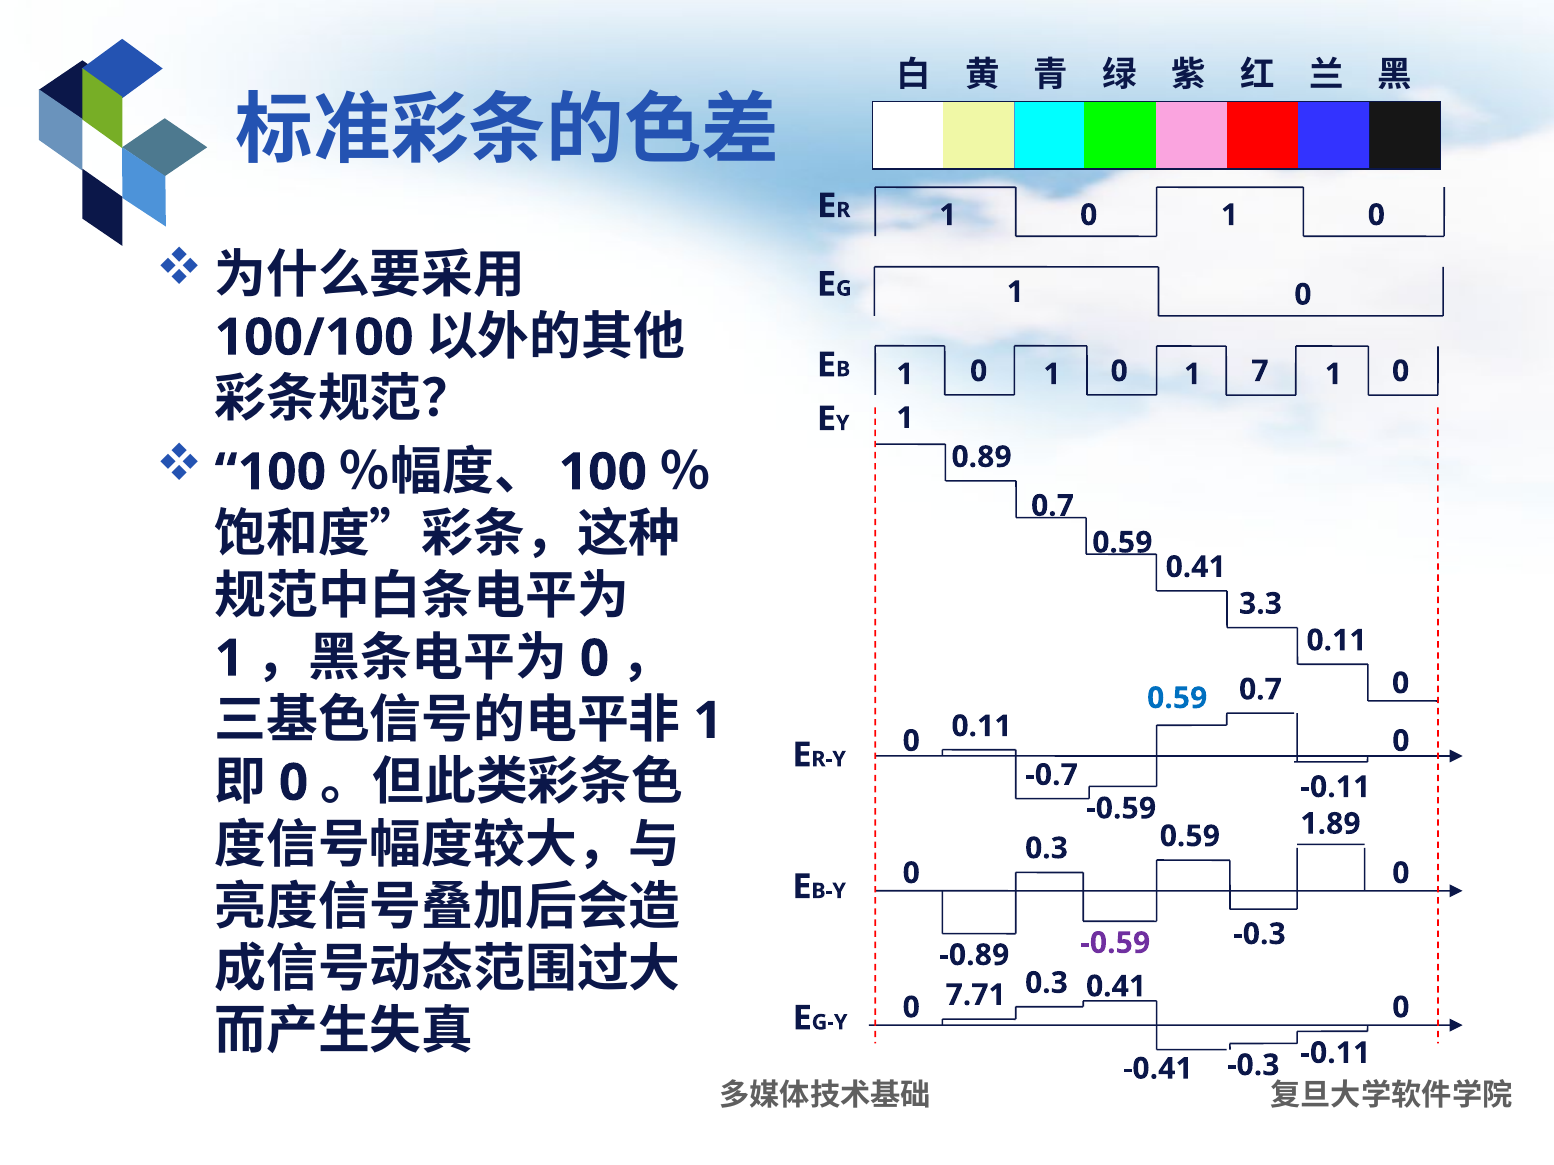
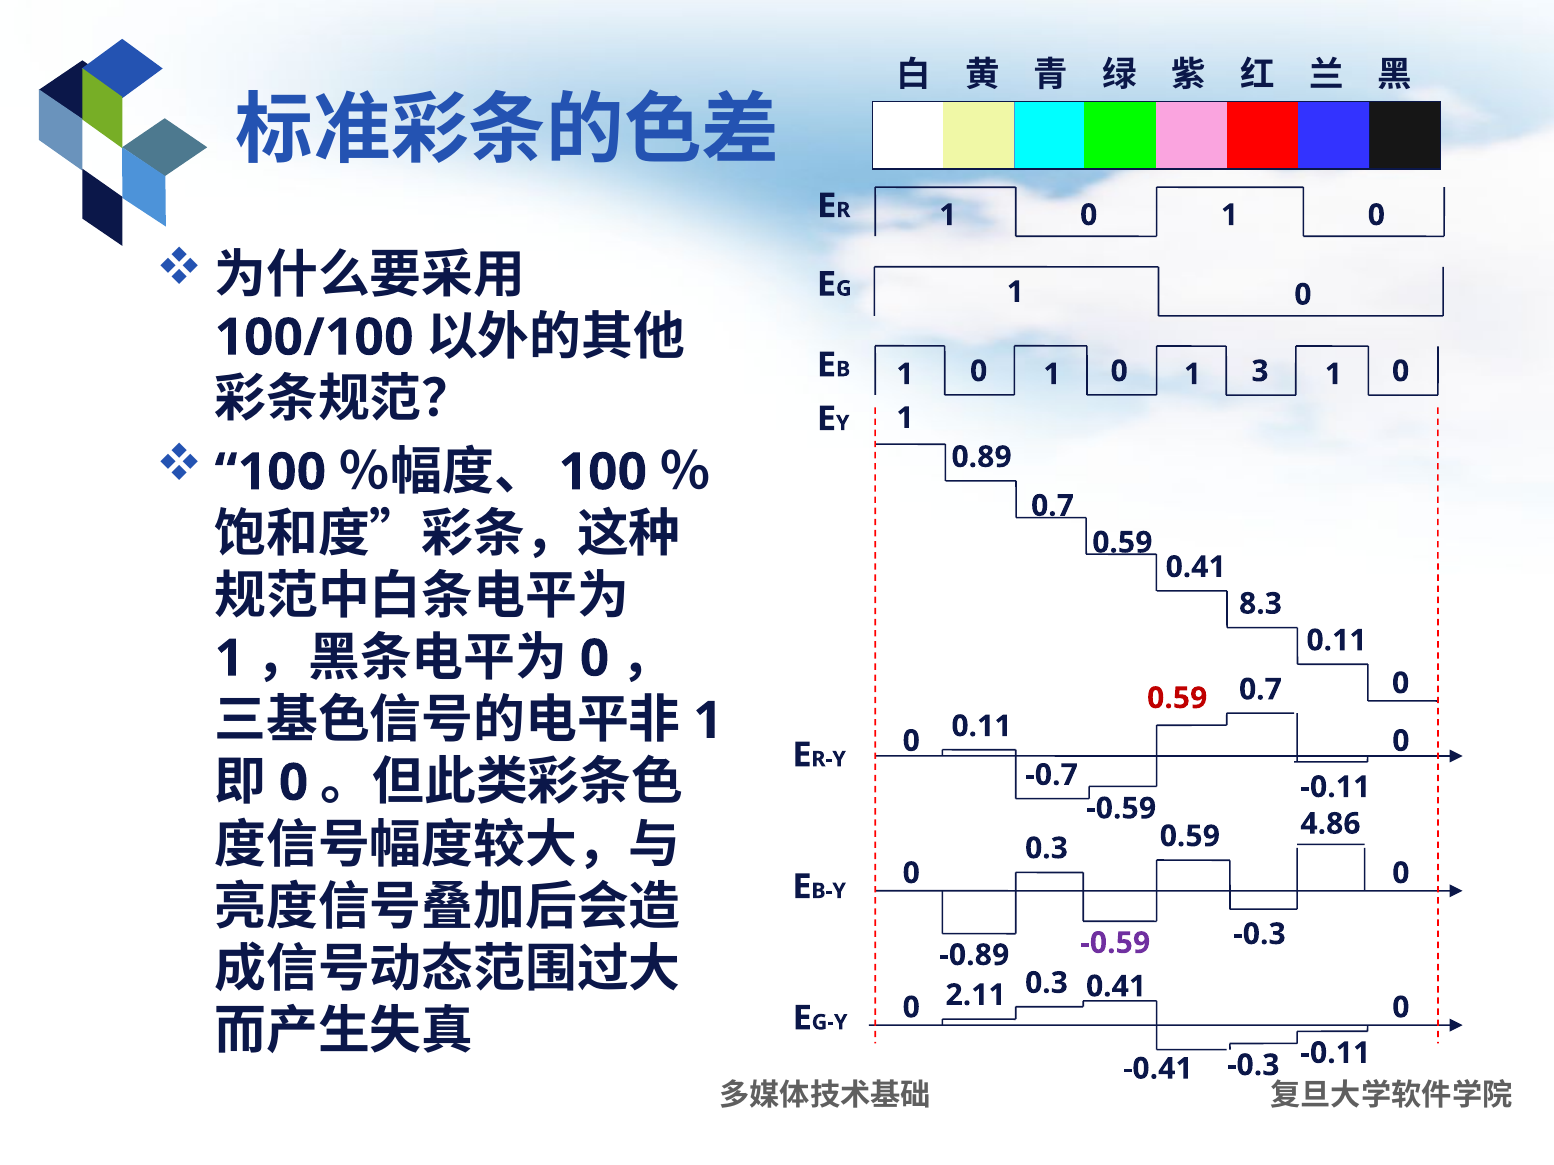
7: 7 -> 3 (1260, 371)
3.3: 3.3 -> 8.3 (1261, 604)
0.59 colour: blue -> red (1177, 698)
1.89: 1.89 -> 4.86 (1330, 824)
7.71: 7.71 -> 2.11 (976, 995)
